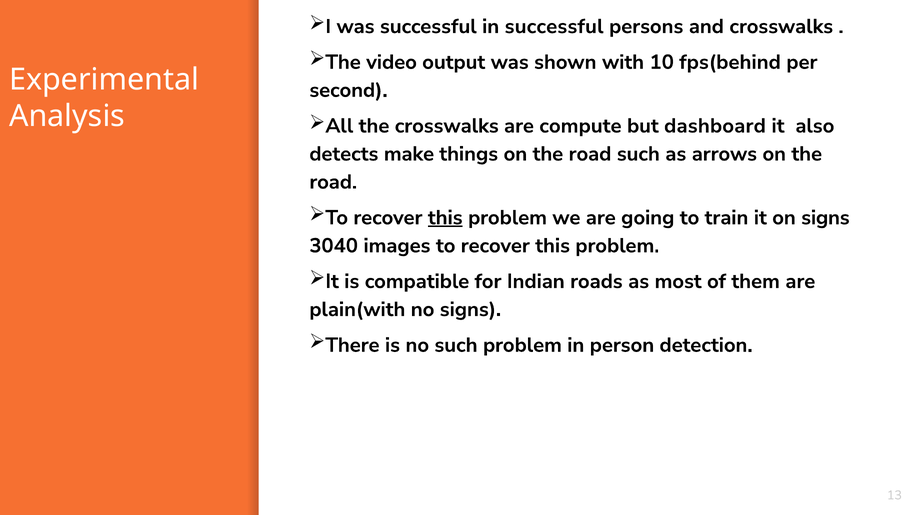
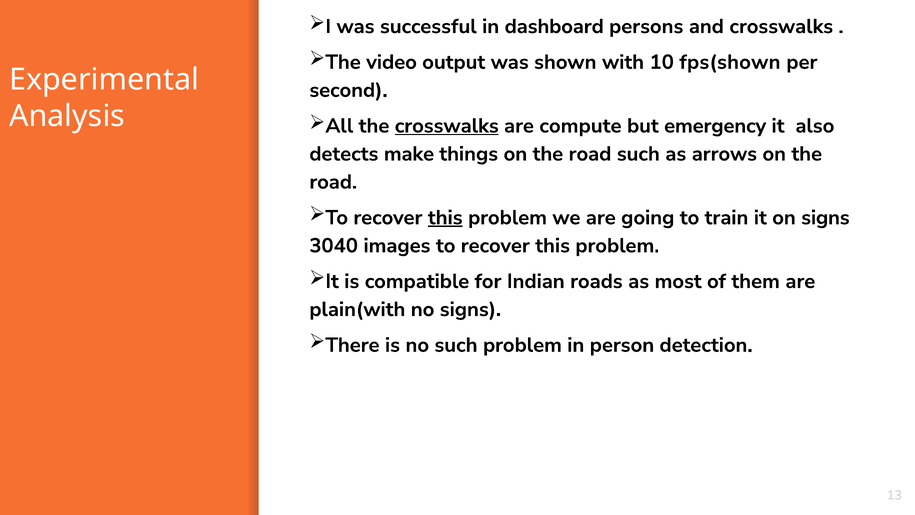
in successful: successful -> dashboard (554, 26)
fps(behind: fps(behind -> fps(shown (730, 62)
crosswalks underline: none -> present (447, 126)
dashboard: dashboard -> emergency (715, 126)
